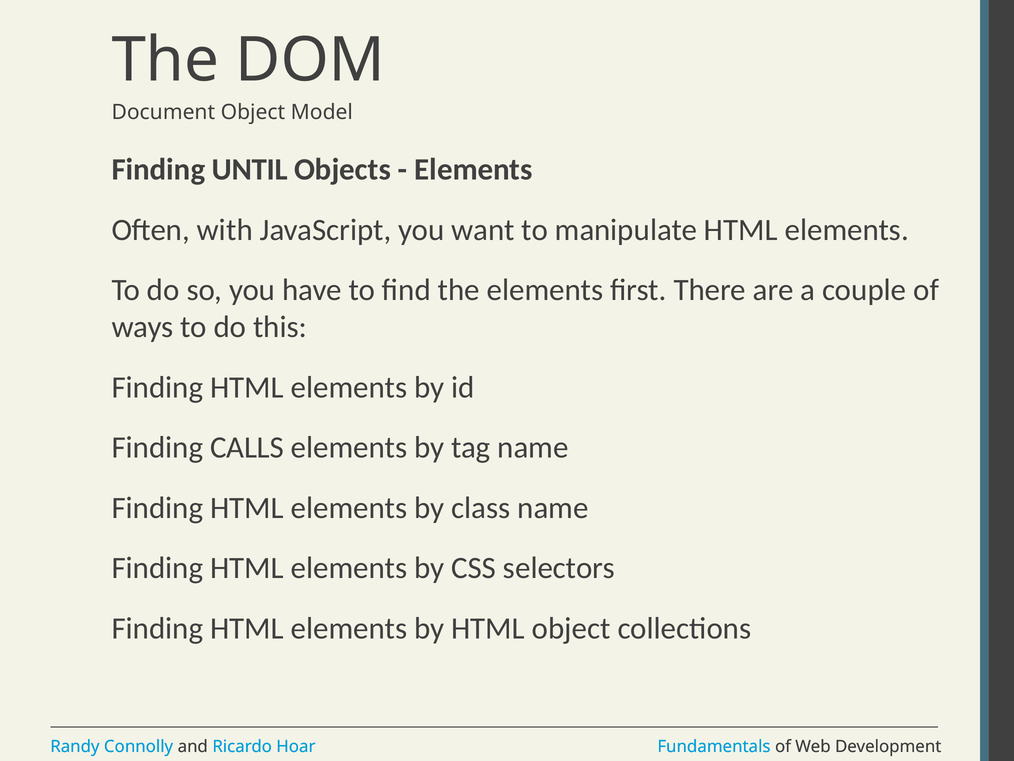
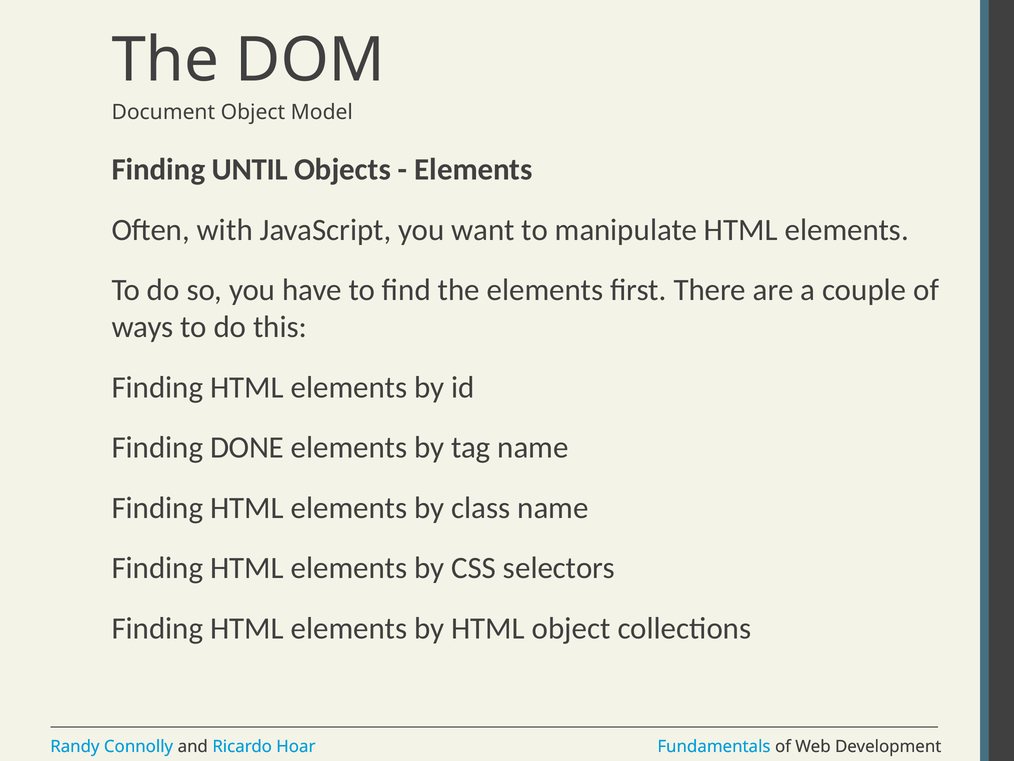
CALLS: CALLS -> DONE (247, 447)
